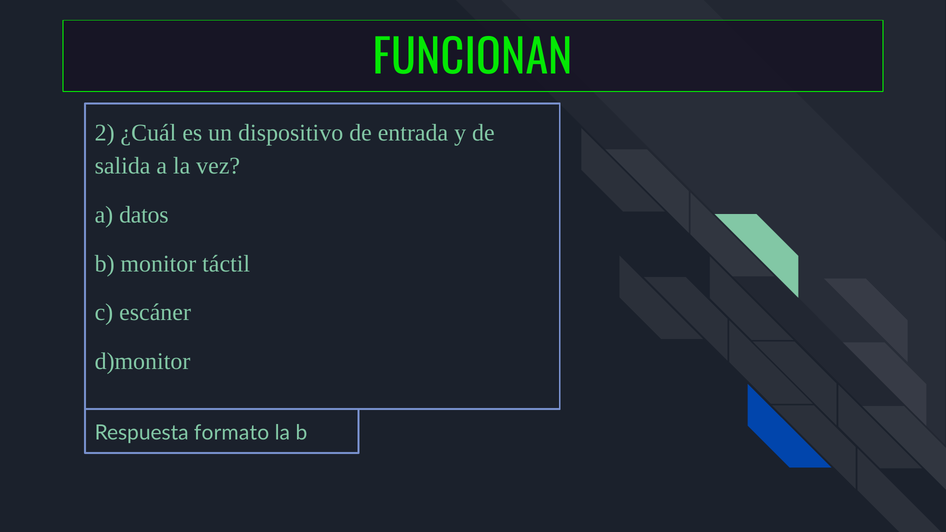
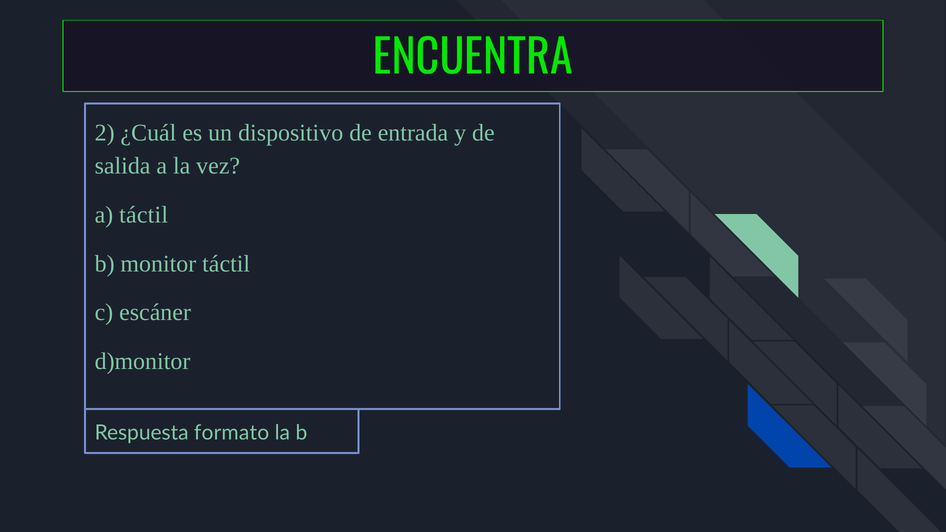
FUNCIONAN: FUNCIONAN -> ENCUENTRA (473, 59)
a datos: datos -> táctil (144, 215)
